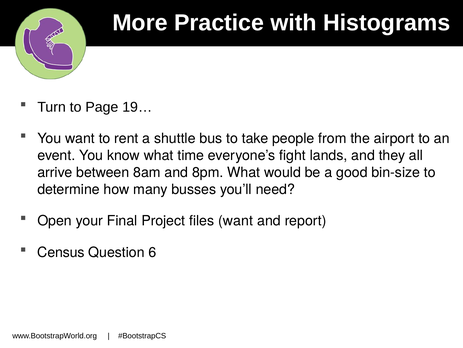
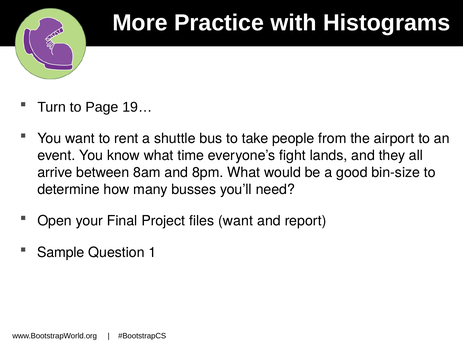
Census: Census -> Sample (61, 252)
6: 6 -> 1 (152, 252)
